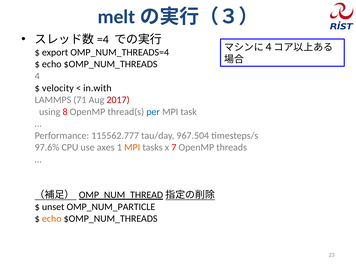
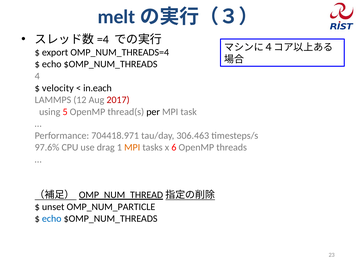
in.with: in.with -> in.each (97, 88)
71: 71 -> 12 (80, 100)
8: 8 -> 5 (65, 112)
per colour: blue -> black (153, 112)
115562.777: 115562.777 -> 704418.971 (115, 136)
967.504: 967.504 -> 306.463 (193, 136)
axes: axes -> drag (106, 147)
7: 7 -> 6 (174, 147)
echo colour: orange -> blue (52, 219)
